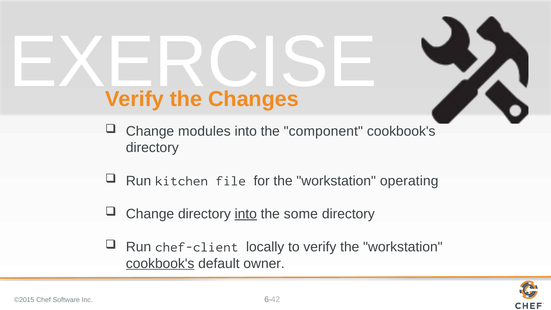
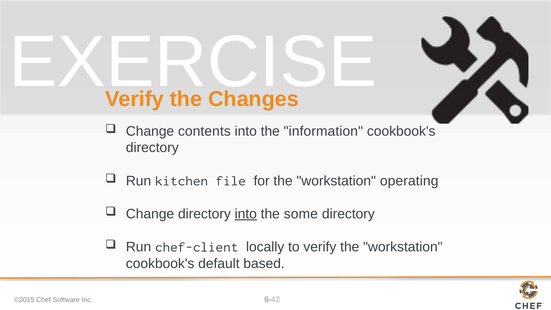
modules: modules -> contents (204, 131)
component: component -> information (323, 131)
cookbook's underline: present -> none (160, 263)
owner: owner -> based (264, 263)
